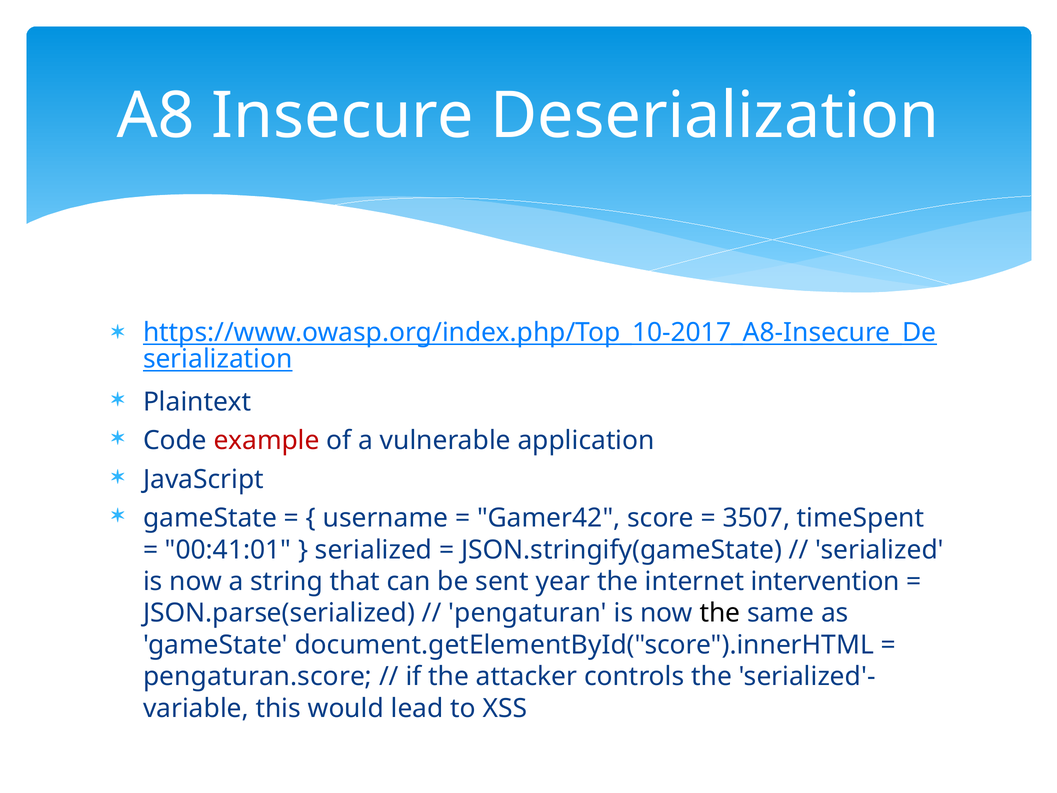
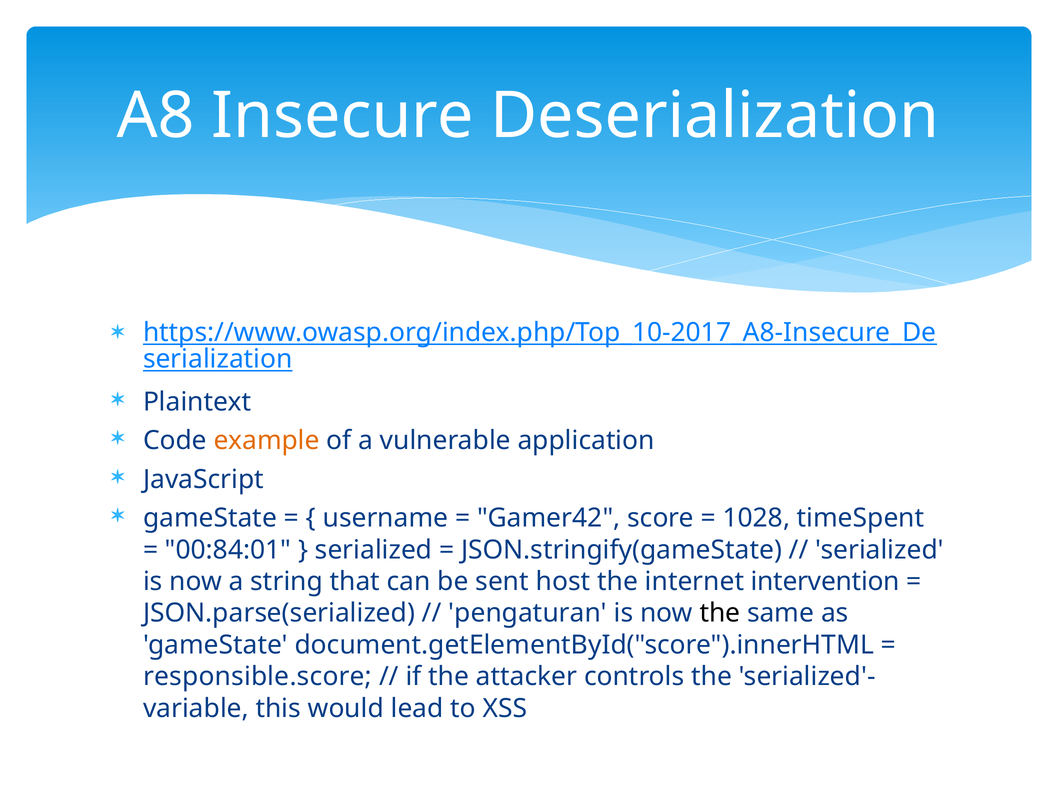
example colour: red -> orange (267, 440)
3507: 3507 -> 1028 (756, 518)
00:41:01: 00:41:01 -> 00:84:01 (228, 550)
year: year -> host (563, 581)
pengaturan.score: pengaturan.score -> responsible.score (258, 676)
